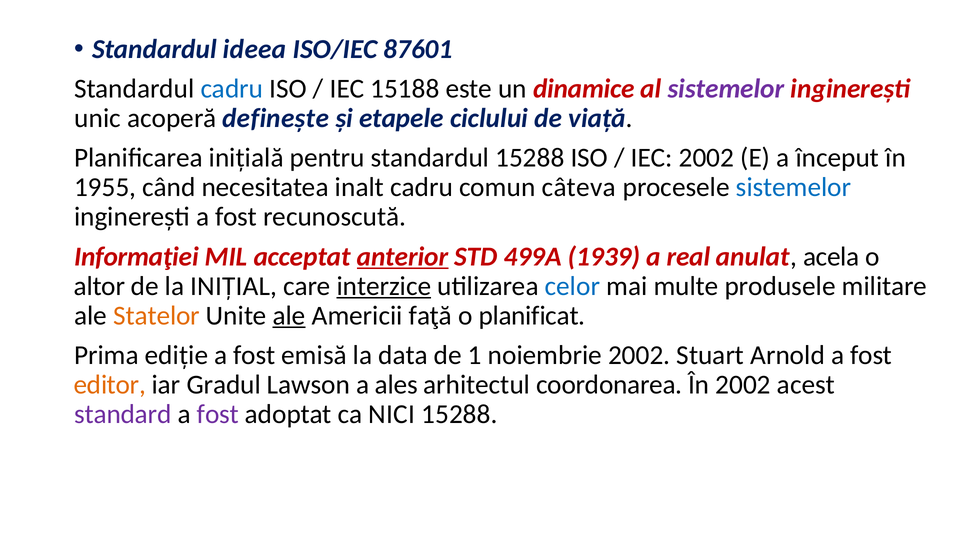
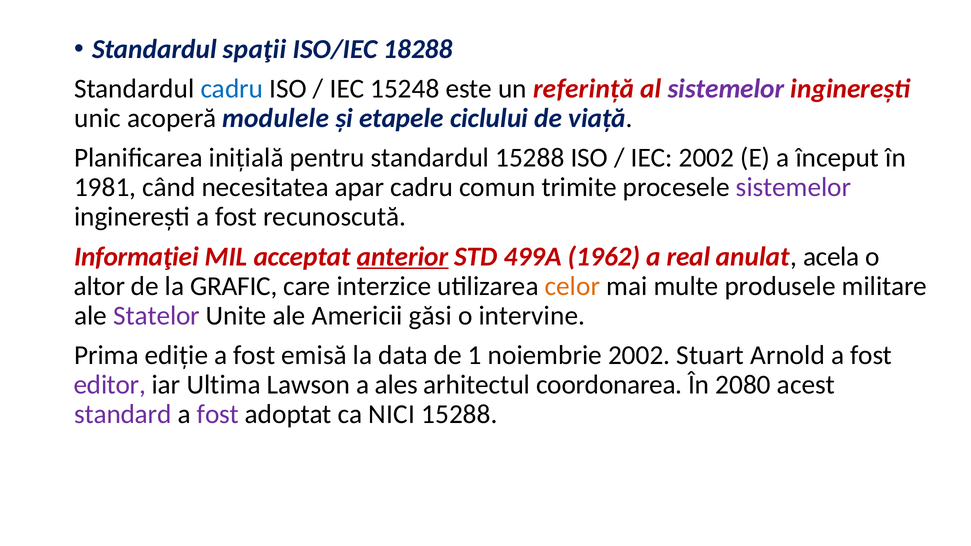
ideea: ideea -> spaţii (255, 49)
87601: 87601 -> 18288 (418, 49)
15188: 15188 -> 15248 (405, 89)
dinamice: dinamice -> referință (584, 89)
definește: definește -> modulele (276, 118)
1955: 1955 -> 1981 (105, 188)
inalt: inalt -> apar (360, 188)
câteva: câteva -> trimite (579, 188)
sistemelor colour: blue -> purple (794, 188)
1939: 1939 -> 1962 (604, 257)
INIŢIAL: INIŢIAL -> GRAFIC (234, 286)
interzice underline: present -> none (384, 286)
celor colour: blue -> orange (572, 286)
Statelor colour: orange -> purple (157, 316)
ale underline: present -> none (289, 316)
faţă: faţă -> găsi (430, 316)
planificat: planificat -> intervine (532, 316)
editor colour: orange -> purple (110, 385)
Gradul: Gradul -> Ultima (224, 385)
În 2002: 2002 -> 2080 (743, 385)
